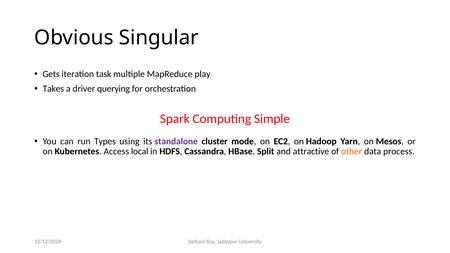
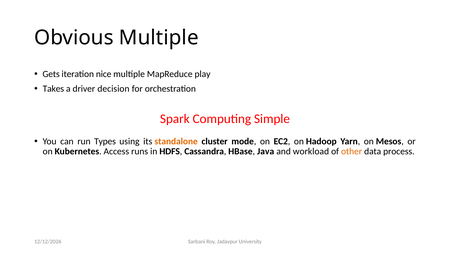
Obvious Singular: Singular -> Multiple (159, 38)
task: task -> nice (104, 74)
querying: querying -> decision (113, 89)
standalone colour: purple -> orange (176, 141)
local: local -> runs (140, 152)
Split: Split -> Java (266, 152)
attractive: attractive -> workload (311, 152)
